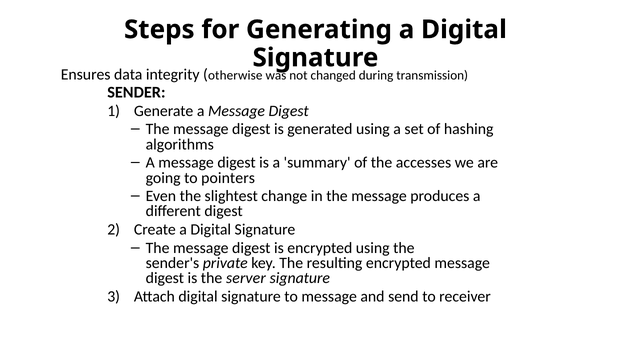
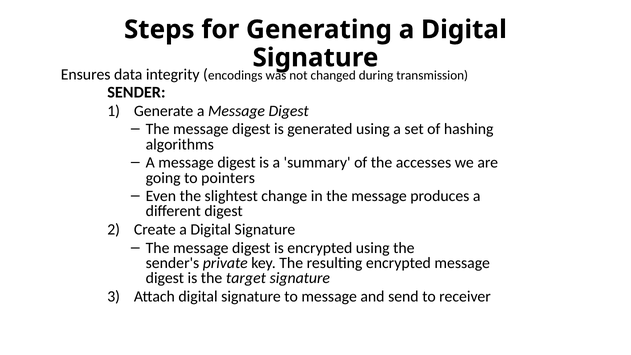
otherwise: otherwise -> encodings (235, 75)
server: server -> target (246, 278)
